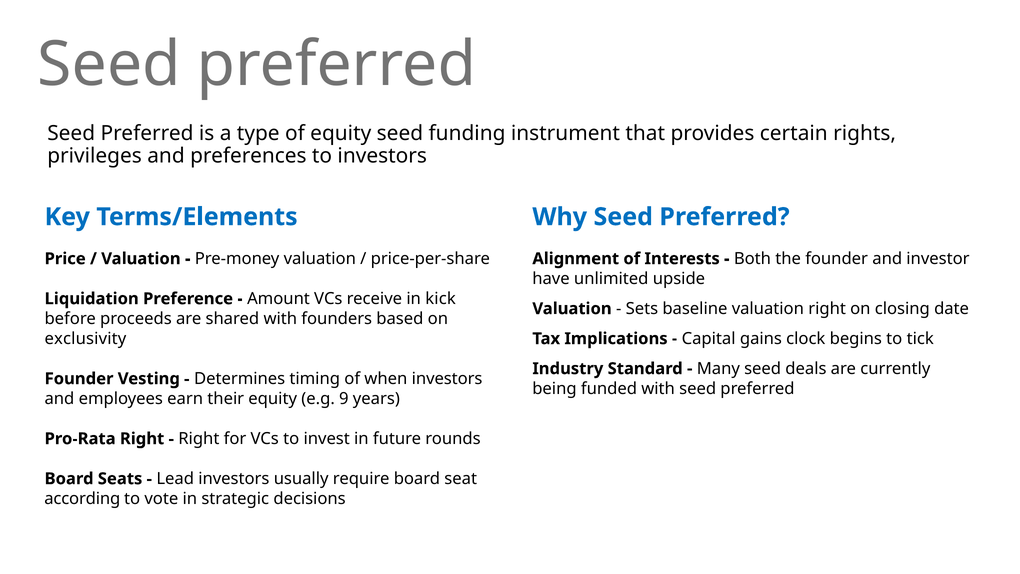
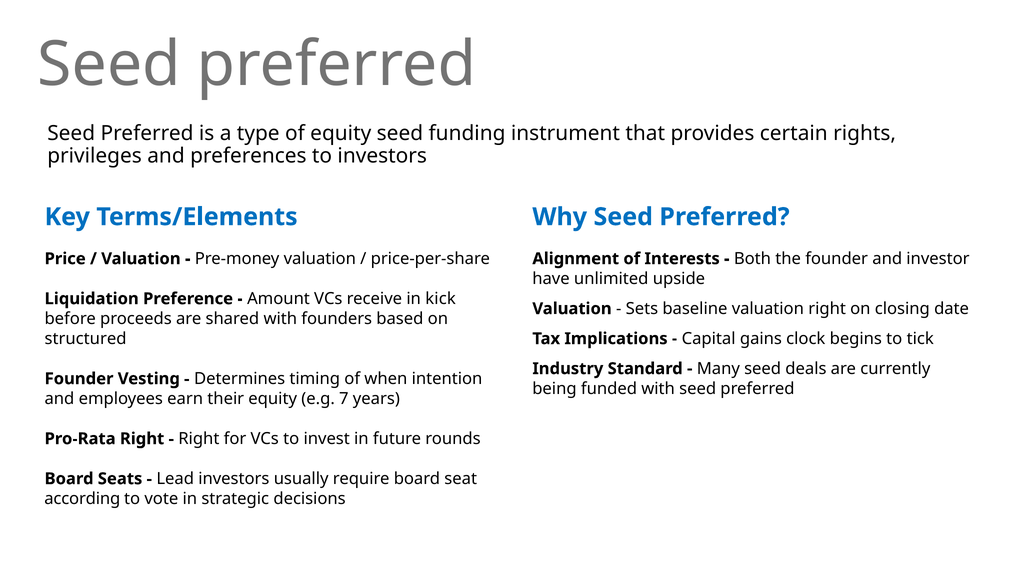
exclusivity: exclusivity -> structured (86, 339)
when investors: investors -> intention (447, 379)
9: 9 -> 7 (344, 399)
